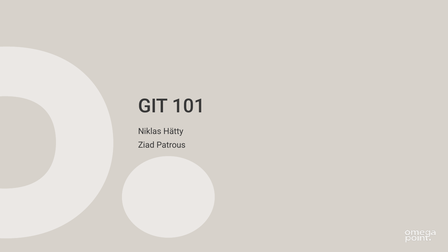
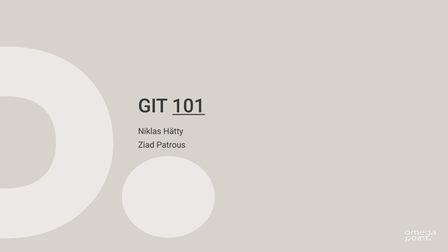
101 underline: none -> present (189, 106)
